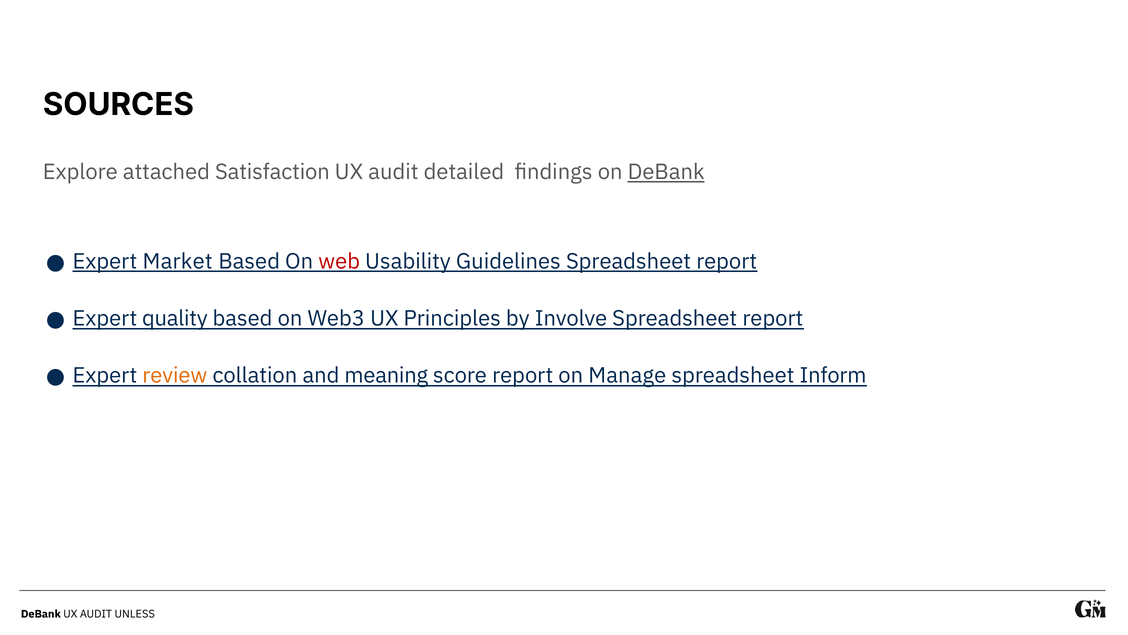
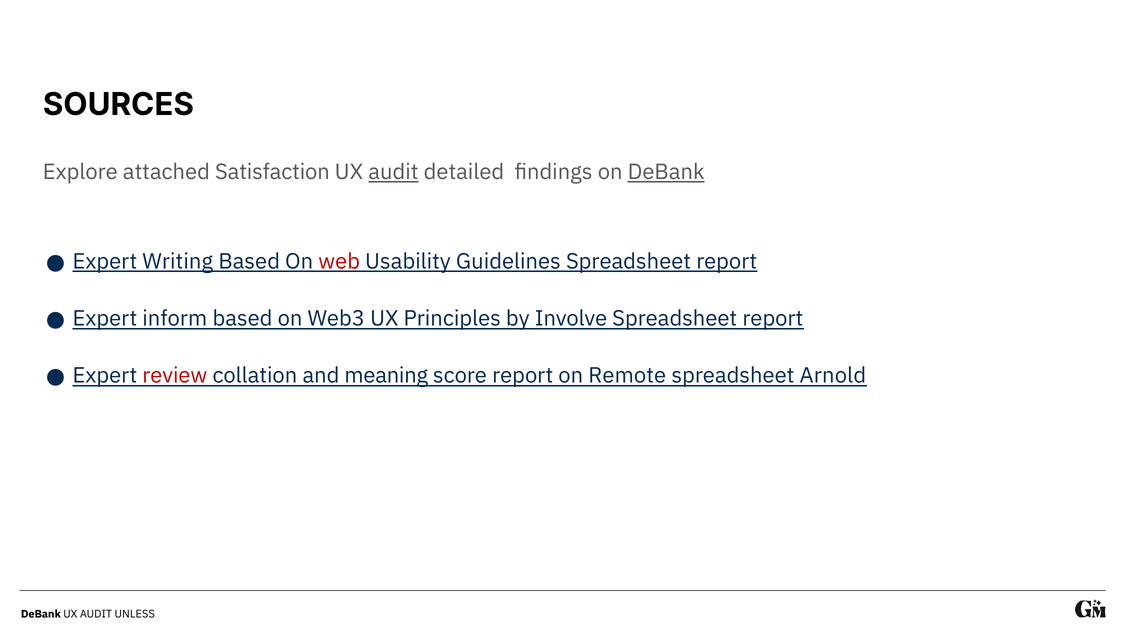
audit underline: none -> present (393, 172)
Market: Market -> Writing (178, 261)
quality: quality -> inform (175, 318)
review colour: orange -> red (175, 375)
Manage: Manage -> Remote (627, 375)
Inform: Inform -> Arnold (833, 375)
